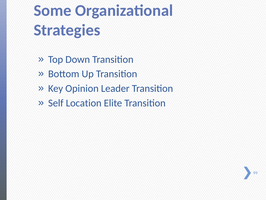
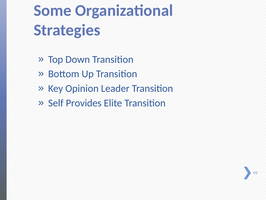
Location: Location -> Provides (84, 103)
